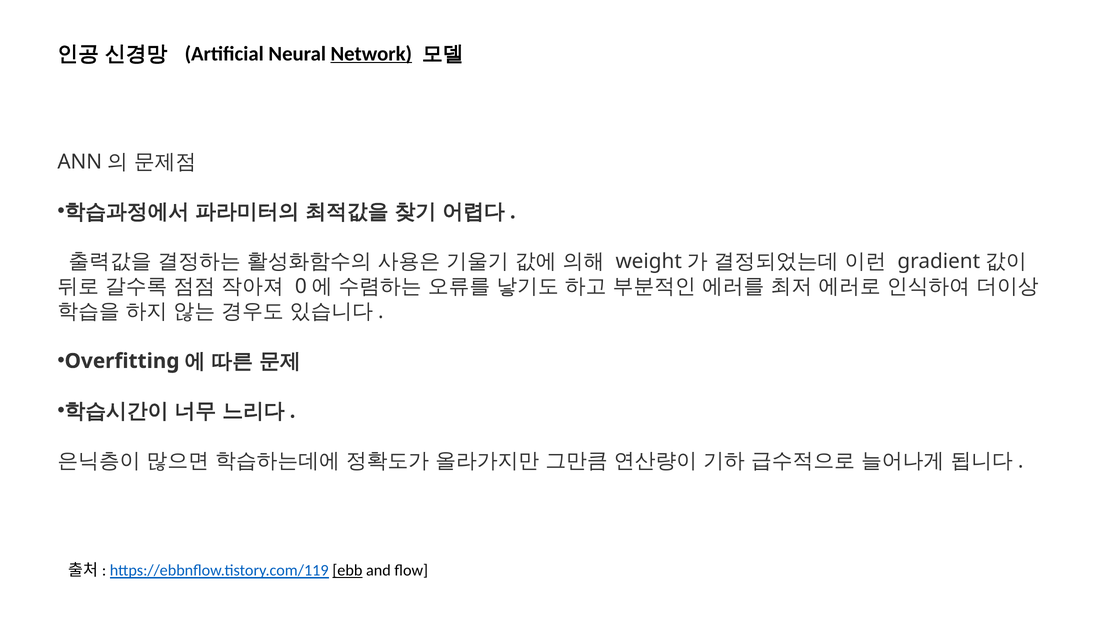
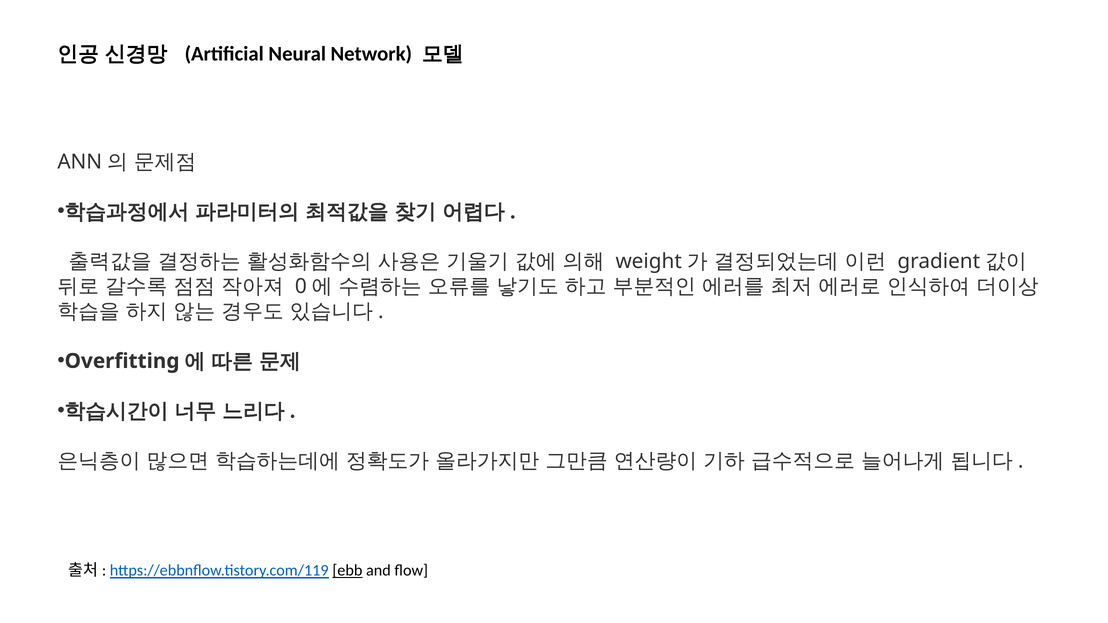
Network underline: present -> none (371, 54)
